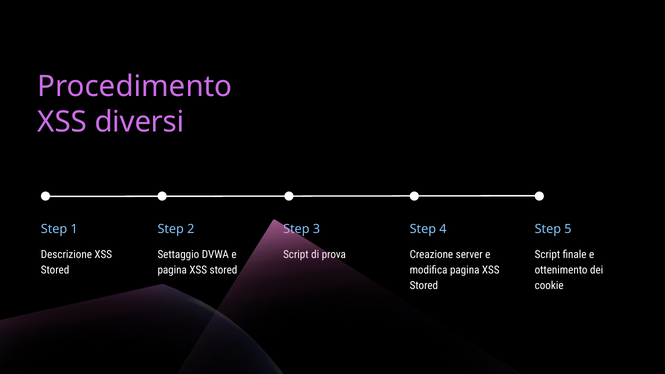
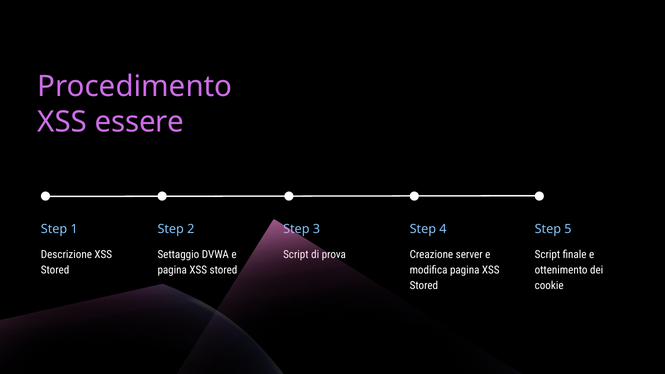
diversi: diversi -> essere (139, 122)
